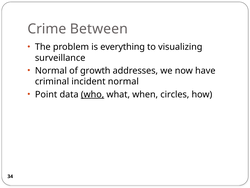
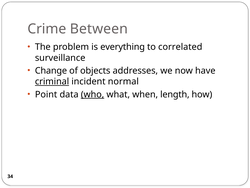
visualizing: visualizing -> correlated (180, 47)
Normal: Normal -> Change (51, 71)
growth: growth -> objects (95, 71)
criminal underline: none -> present (52, 81)
circles: circles -> length (175, 94)
